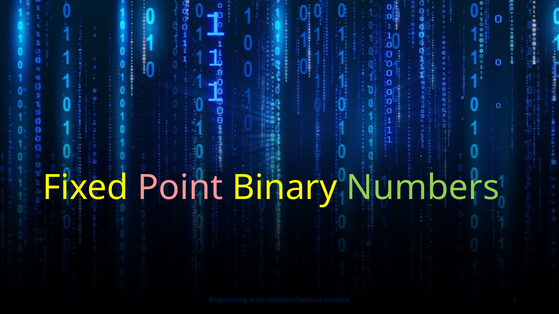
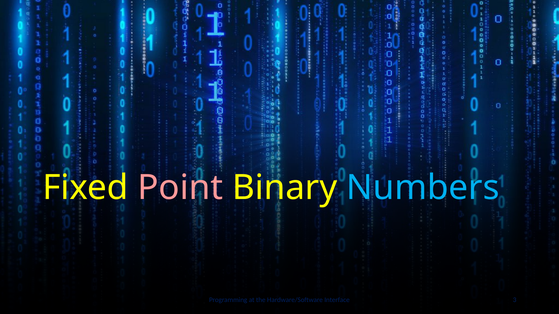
Numbers colour: light green -> light blue (423, 188)
